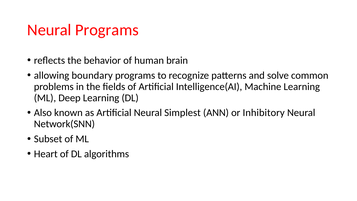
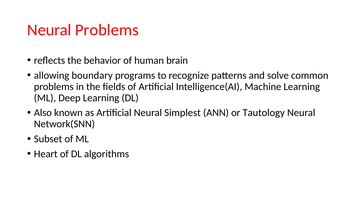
Neural Programs: Programs -> Problems (107, 30)
Inhibitory: Inhibitory -> Tautology (264, 113)
